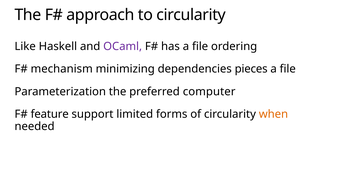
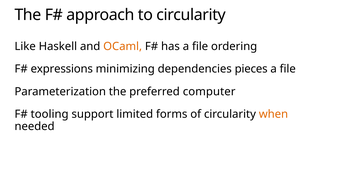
OCaml colour: purple -> orange (123, 46)
mechanism: mechanism -> expressions (62, 69)
feature: feature -> tooling (50, 114)
